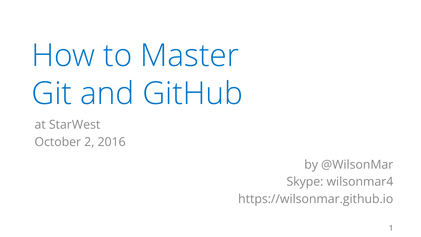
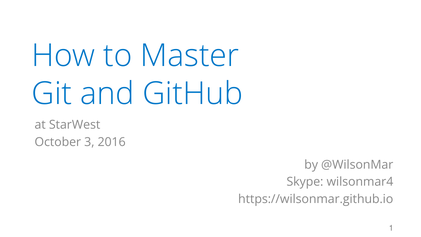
2: 2 -> 3 (89, 142)
